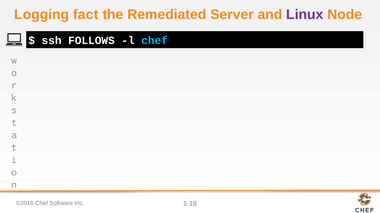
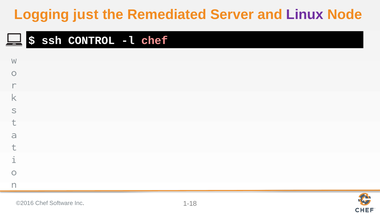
fact: fact -> just (86, 15)
FOLLOWS: FOLLOWS -> CONTROL (91, 41)
chef colour: light blue -> pink (155, 41)
